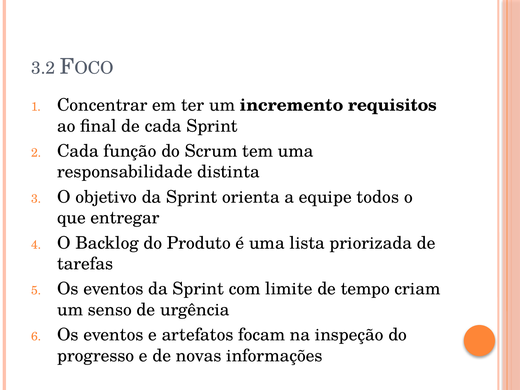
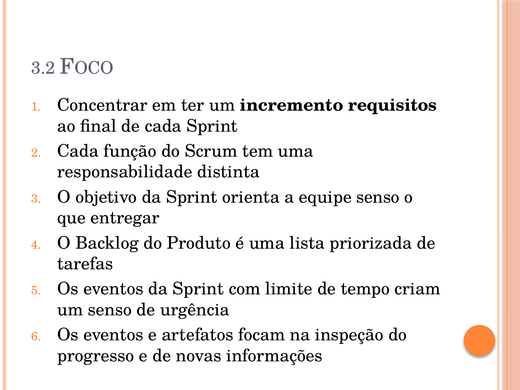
equipe todos: todos -> senso (378, 197)
